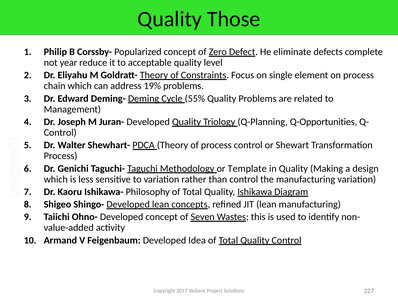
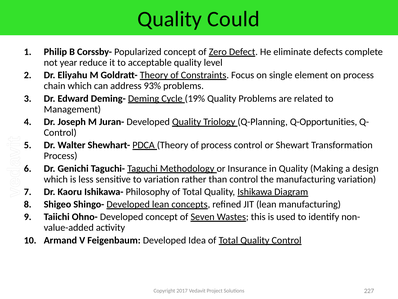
Those: Those -> Could (234, 19)
19%: 19% -> 93% (152, 86)
55%: 55% -> 19% (195, 98)
Template: Template -> Insurance (247, 168)
